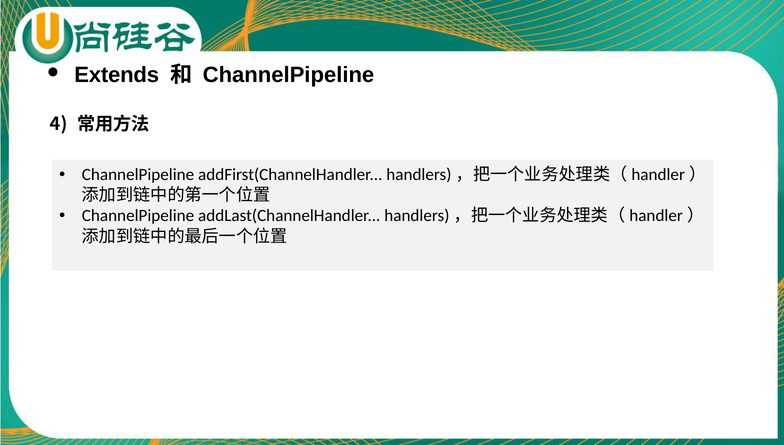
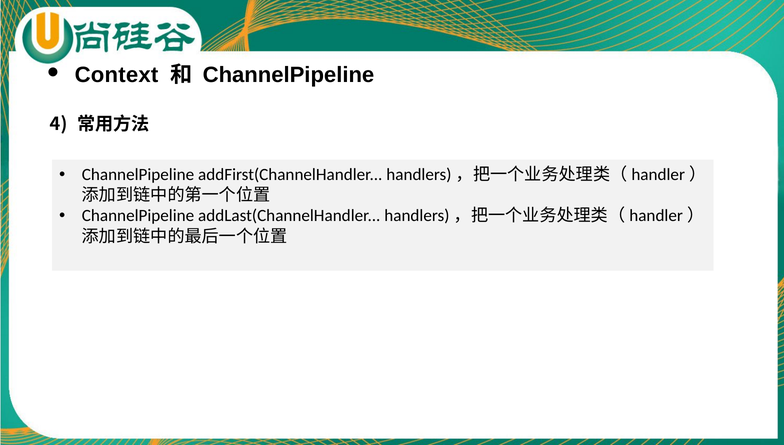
Extends: Extends -> Context (116, 75)
